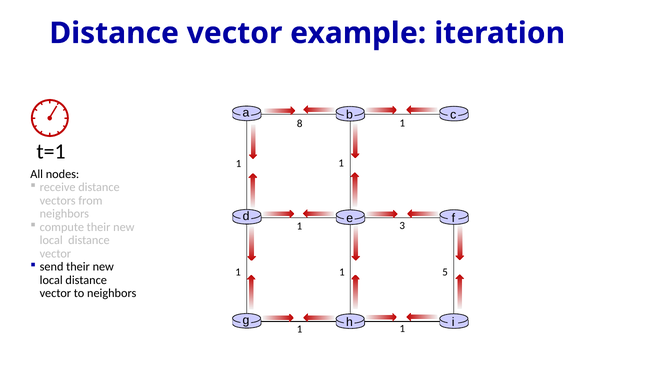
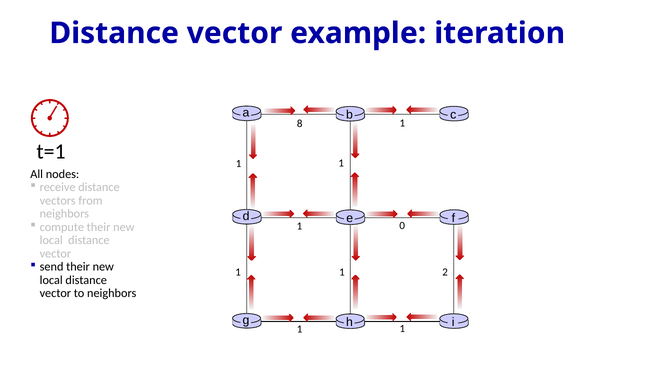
3: 3 -> 0 (402, 225)
5: 5 -> 2 (445, 272)
